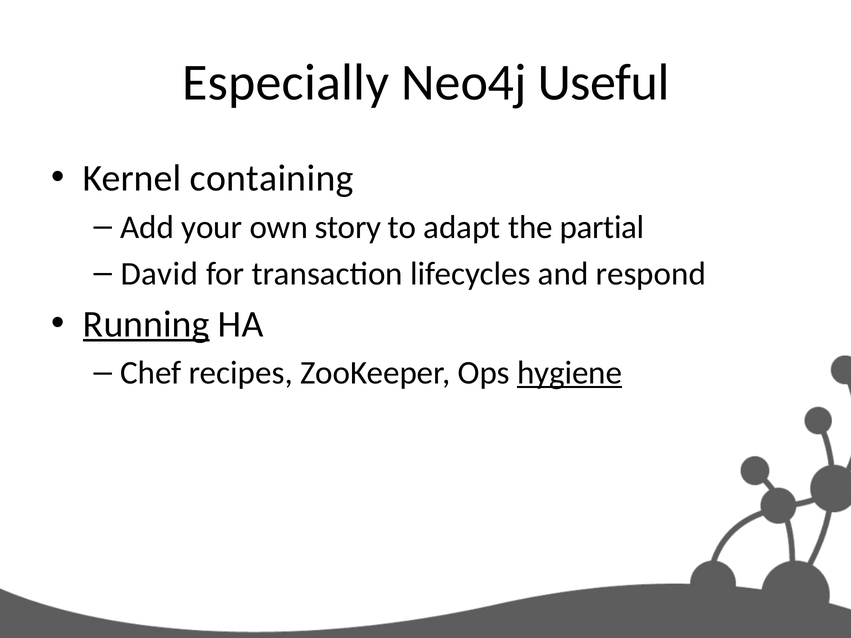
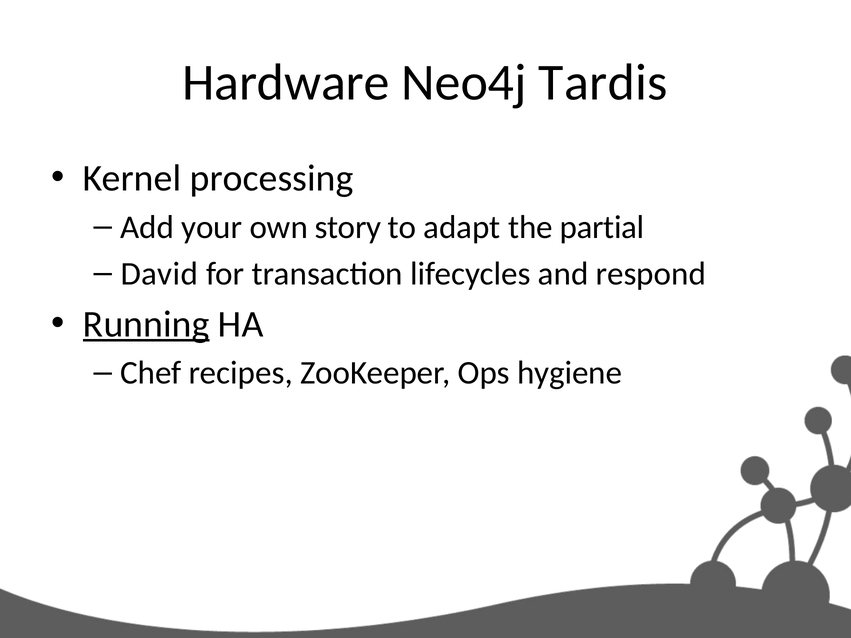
Especially: Especially -> Hardware (286, 82)
Useful: Useful -> Tardis (603, 82)
containing: containing -> processing (272, 179)
hygiene underline: present -> none (570, 373)
